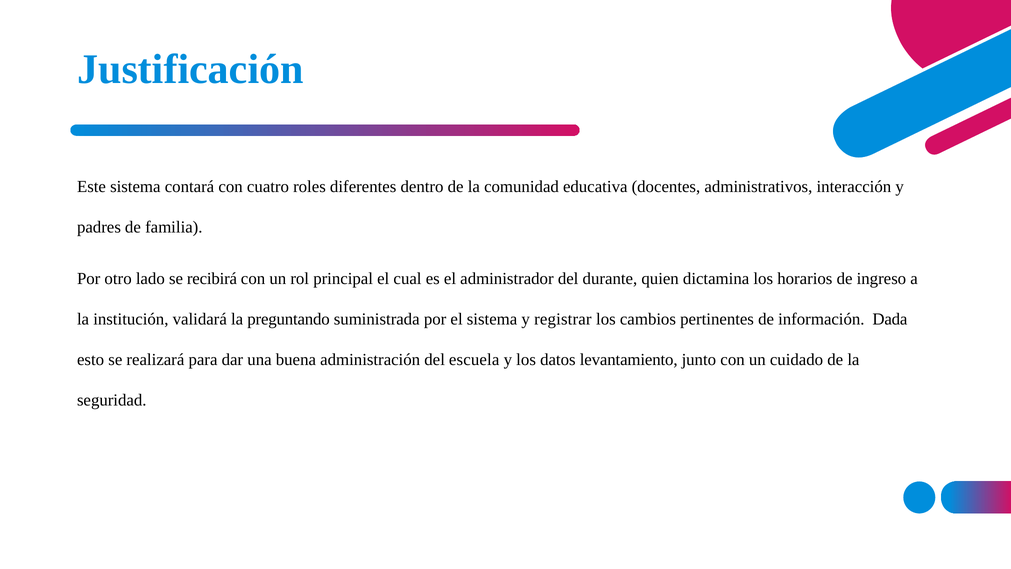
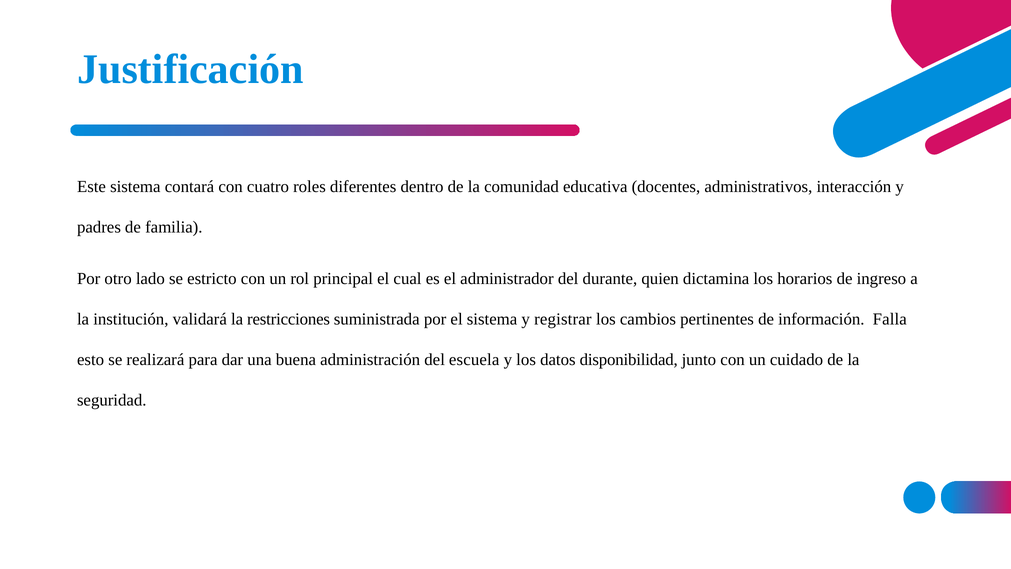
recibirá: recibirá -> estricto (212, 279)
preguntando: preguntando -> restricciones (289, 319)
Dada: Dada -> Falla (890, 319)
levantamiento: levantamiento -> disponibilidad (629, 360)
